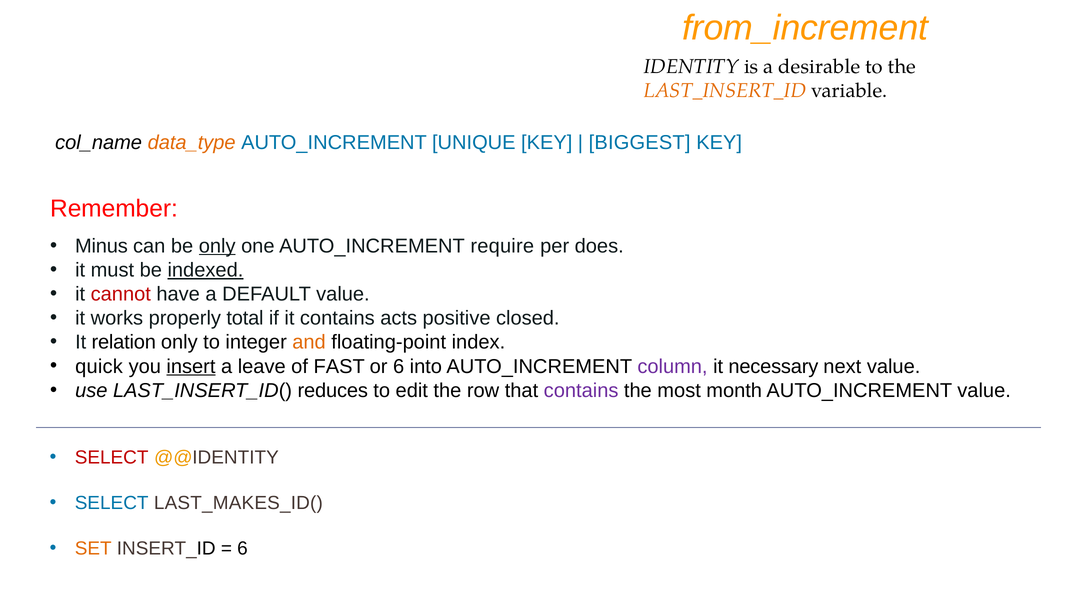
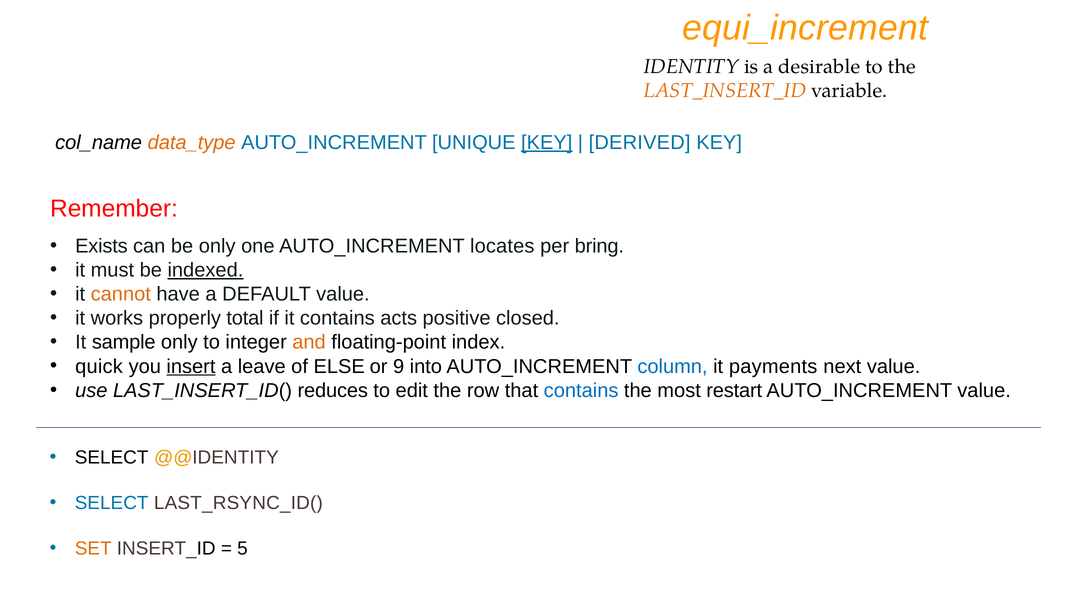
from_increment: from_increment -> equi_increment (805, 28)
KEY underline: none -> present (547, 143)
BIGGEST: BIGGEST -> DERIVED (640, 143)
Minus: Minus -> Exists (101, 246)
only underline: present -> none (217, 246)
require: require -> locates (502, 246)
does: does -> bring (599, 246)
cannot colour: red -> orange (121, 294)
relation: relation -> sample (124, 342)
FAST: FAST -> ELSE (339, 366)
or 6: 6 -> 9 (399, 366)
column colour: purple -> blue (672, 366)
necessary: necessary -> payments (773, 366)
contains colour: purple -> blue (581, 390)
month: month -> restart (734, 390)
SELECT colour: red -> black (112, 457)
LAST_MAKES_ID(: LAST_MAKES_ID( -> LAST_RSYNC_ID( (238, 503)
6: 6 -> 5 (242, 548)
